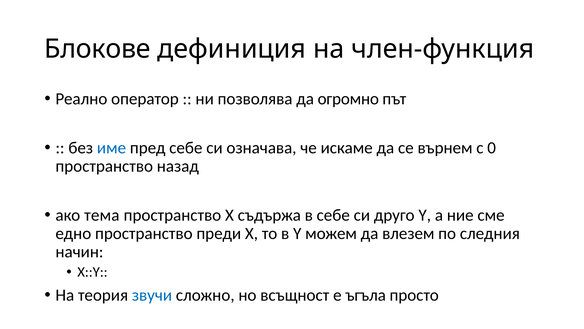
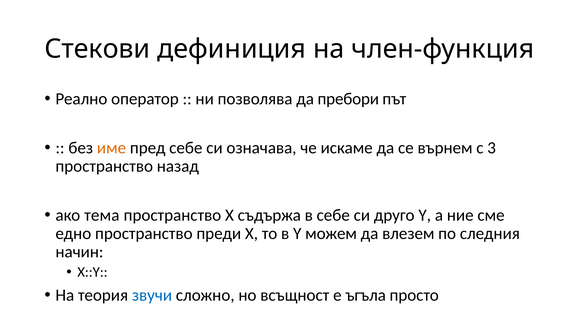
Блокове: Блокове -> Стекови (97, 49)
огромно: огромно -> пребори (348, 99)
име colour: blue -> orange (111, 148)
0: 0 -> 3 (492, 148)
